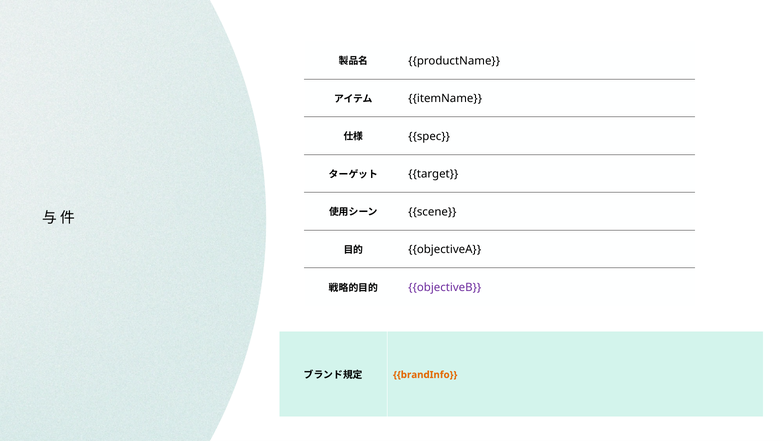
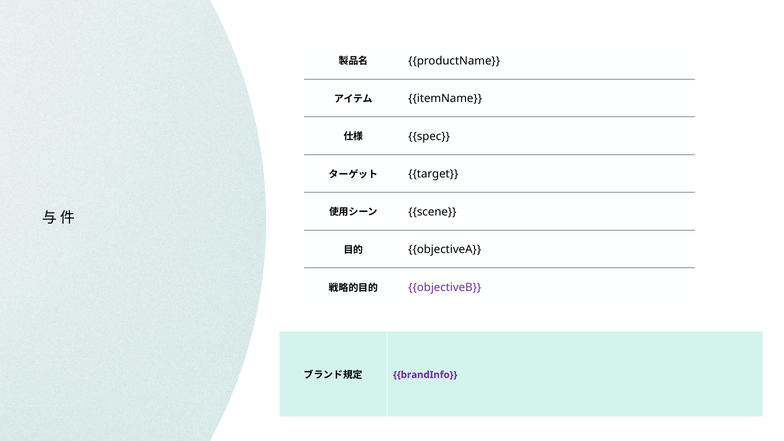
brandInfo colour: orange -> purple (425, 375)
